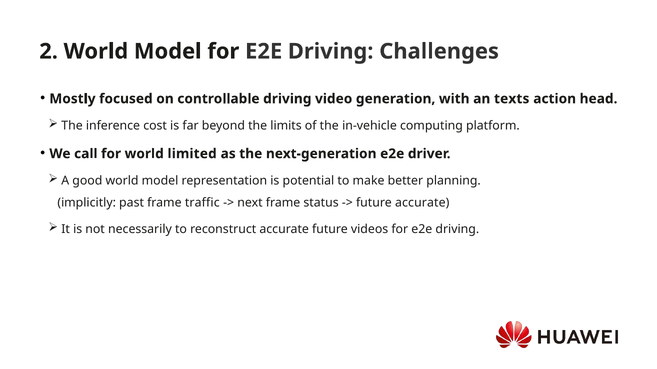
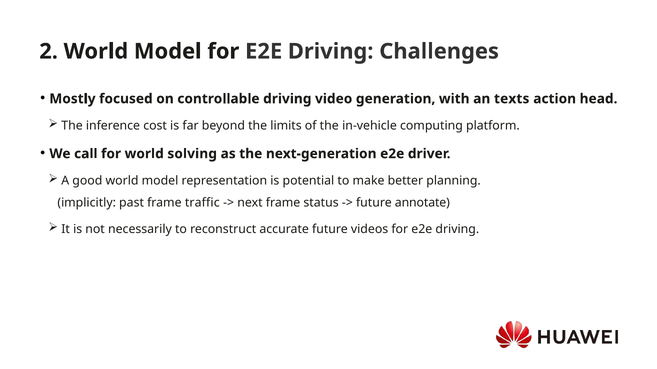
limited: limited -> solving (192, 154)
future accurate: accurate -> annotate (422, 203)
